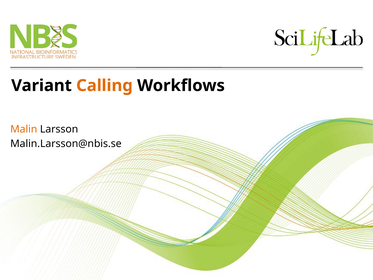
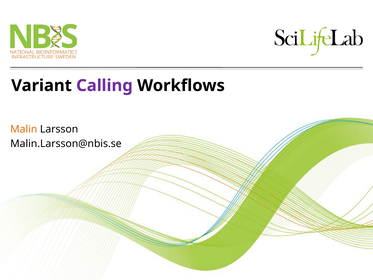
Calling colour: orange -> purple (104, 85)
